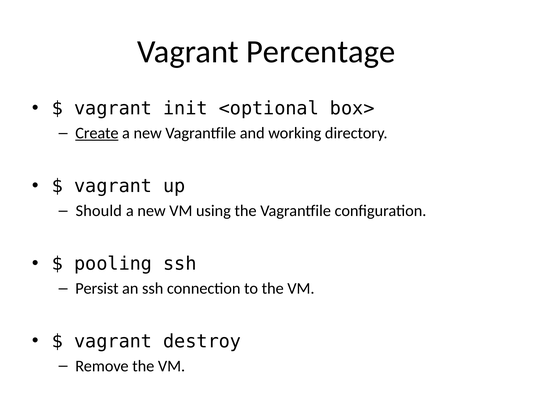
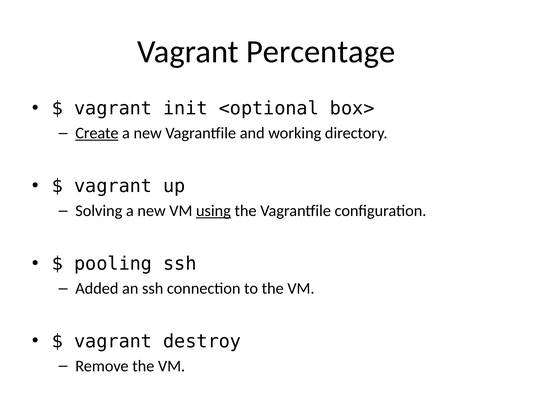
Should: Should -> Solving (99, 211)
using underline: none -> present (213, 211)
Persist: Persist -> Added (97, 288)
